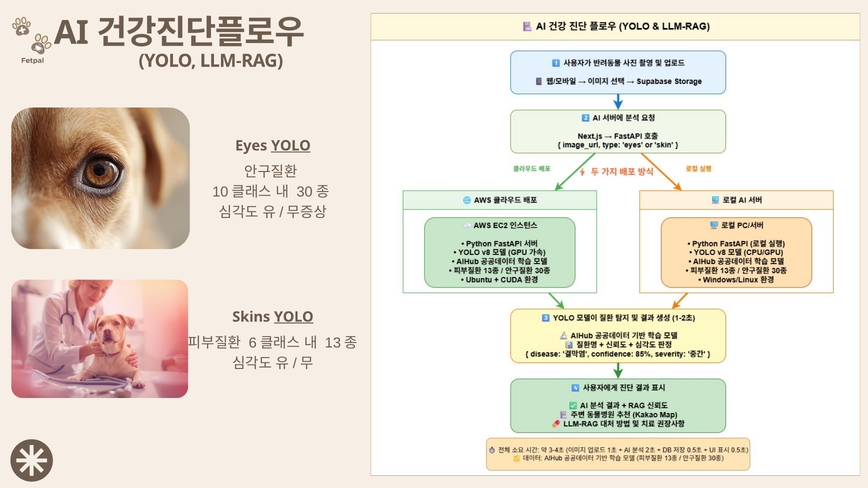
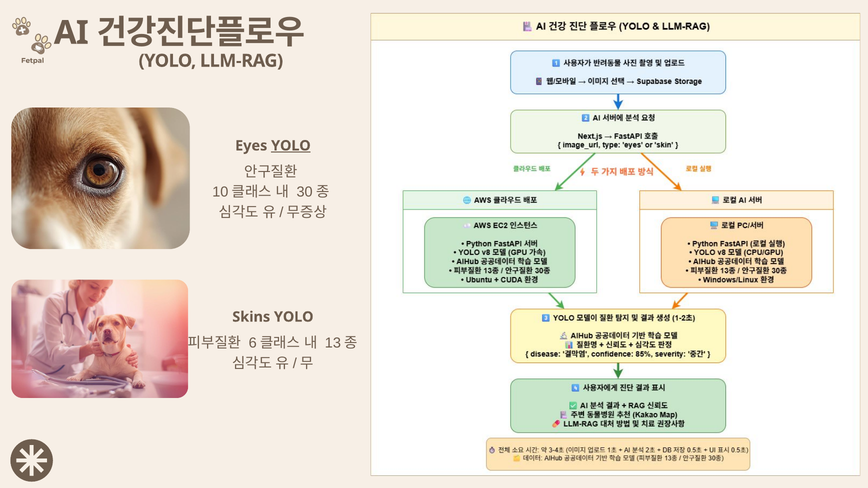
YOLO underline: present -> none (294, 317)
